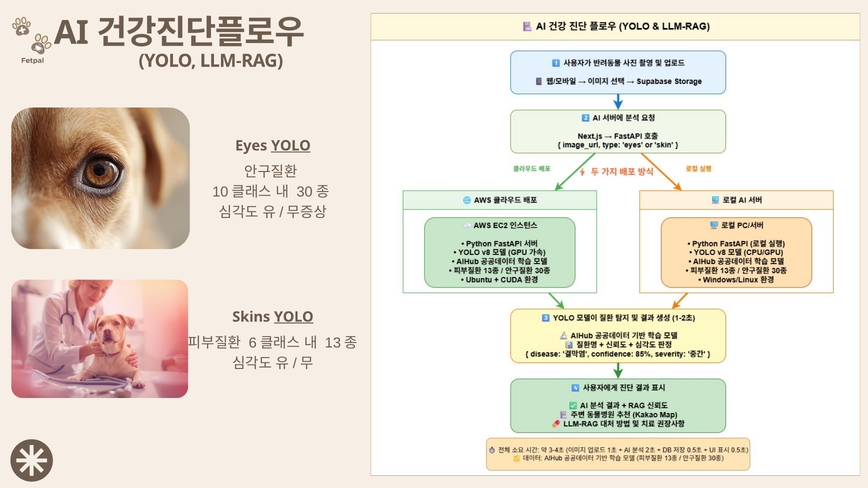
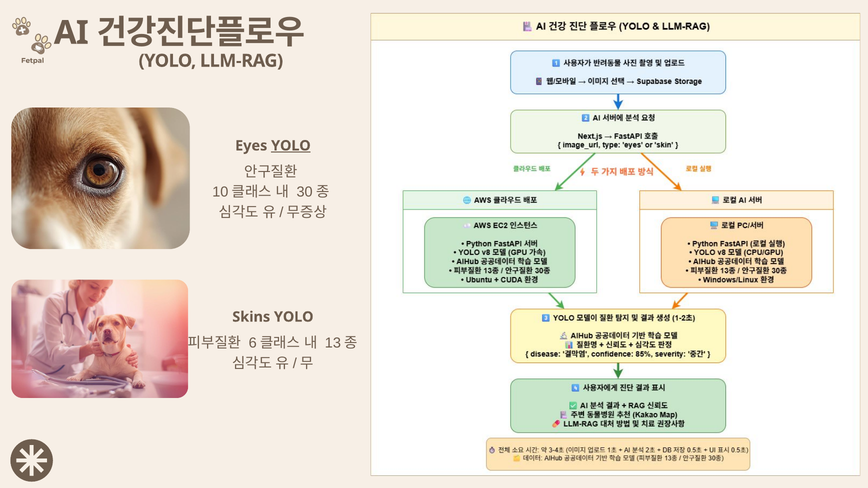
YOLO underline: present -> none (294, 317)
